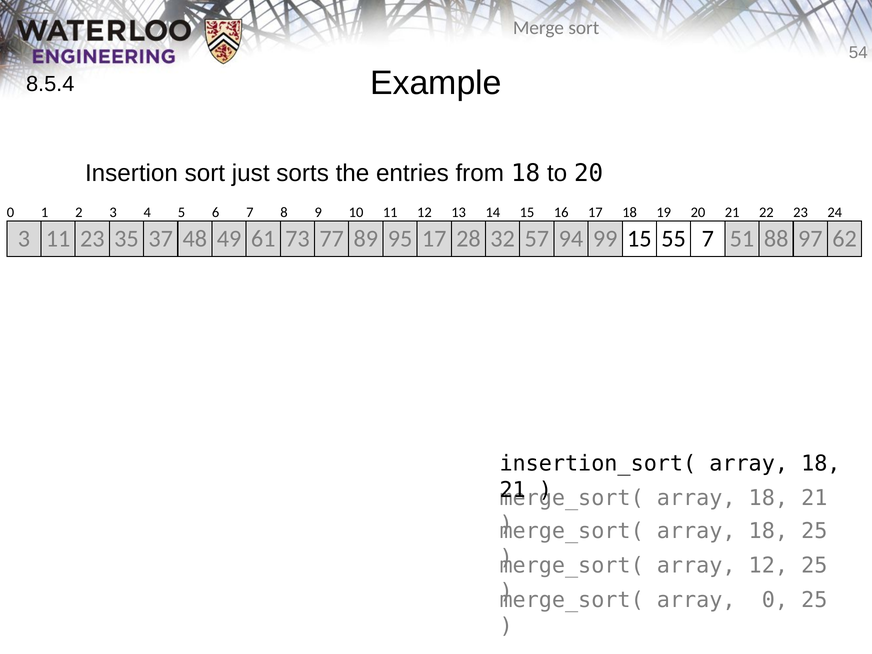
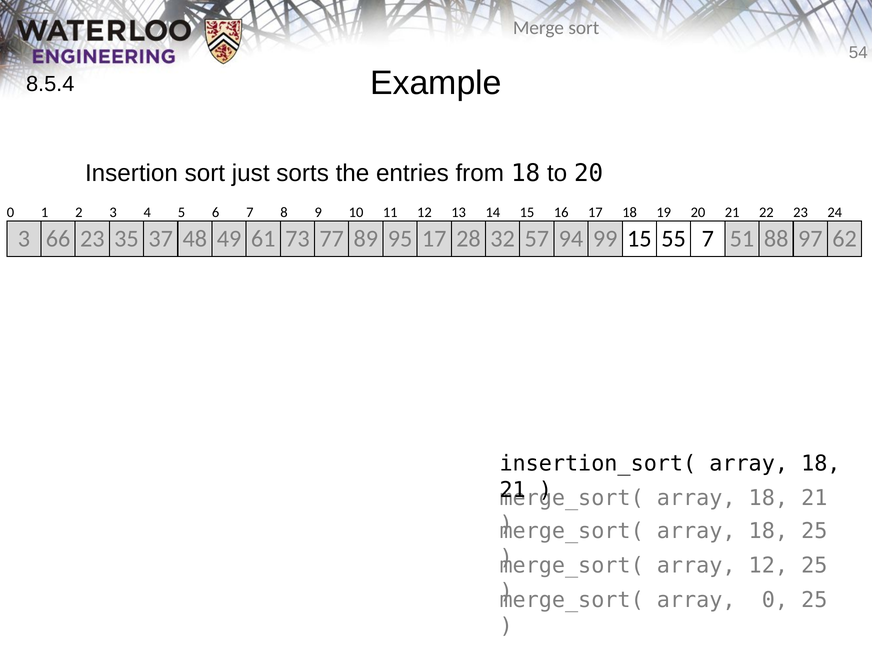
3 11: 11 -> 66 (58, 239)
